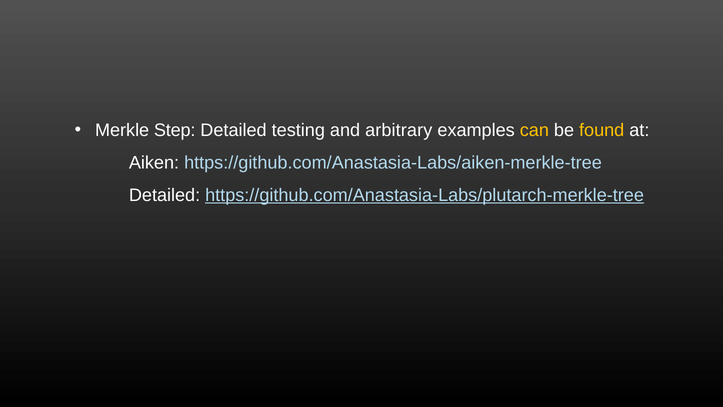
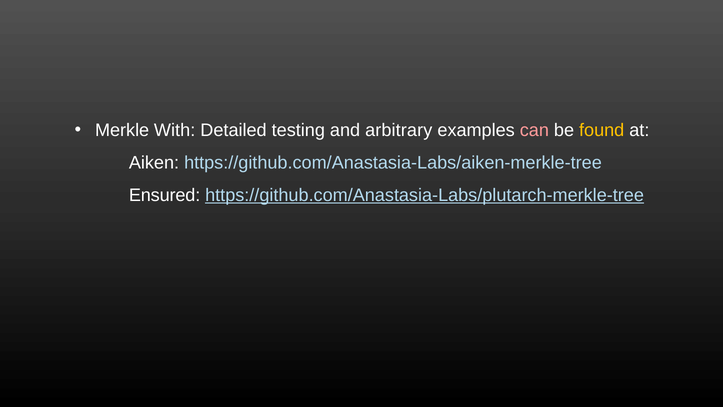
Step: Step -> With (175, 130)
can colour: yellow -> pink (534, 130)
Detailed: Detailed -> Ensured (165, 195)
